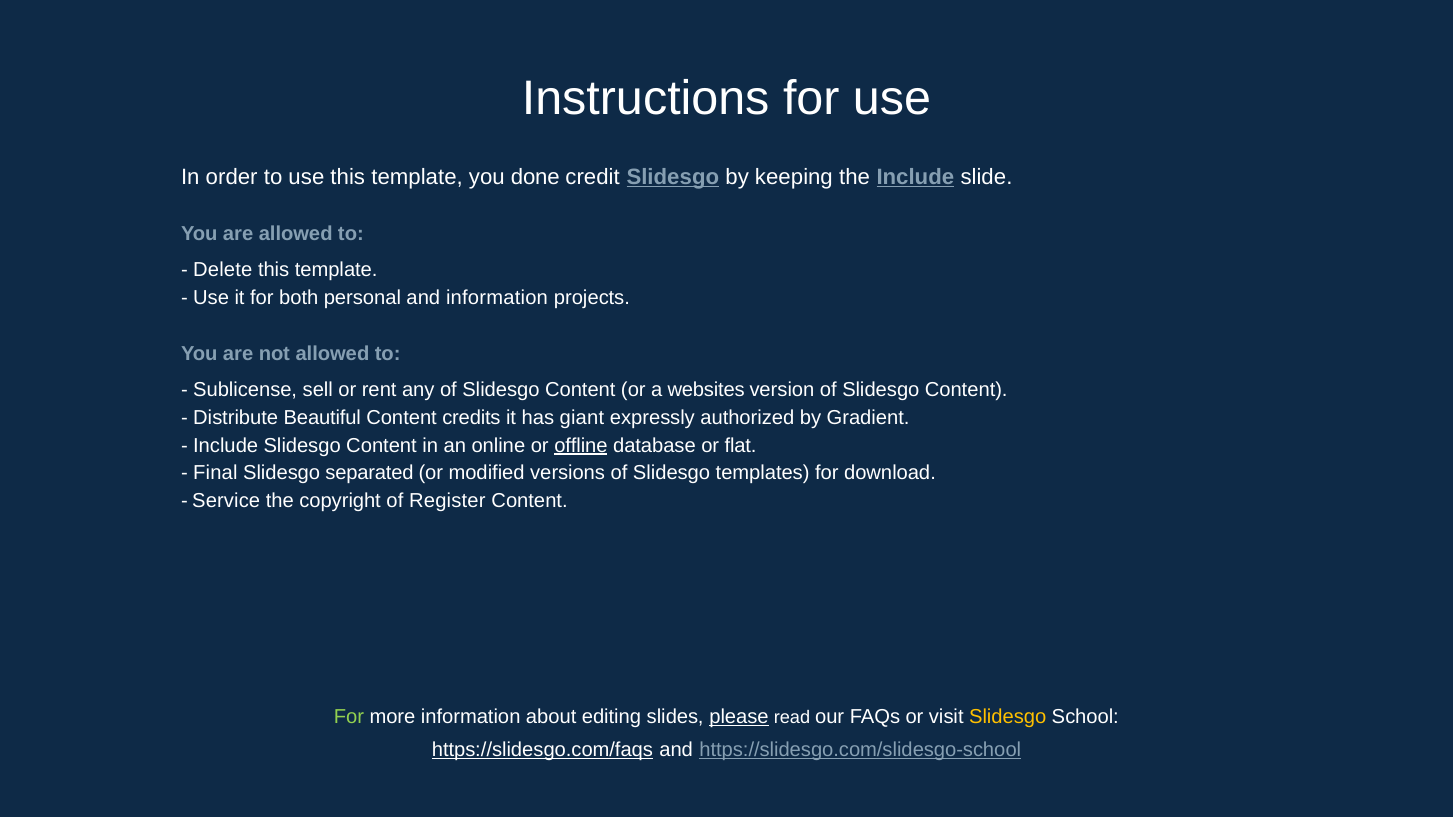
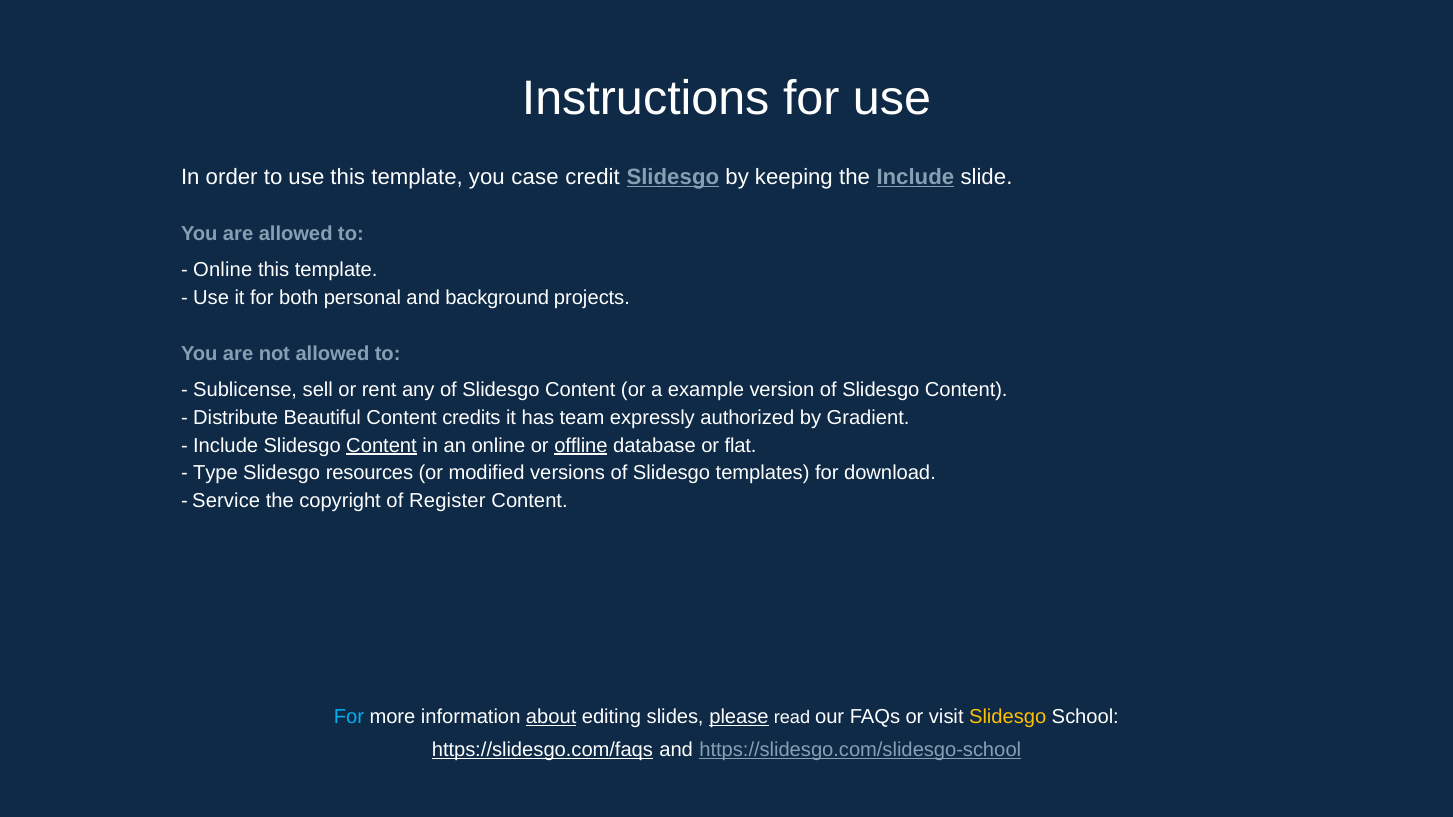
done: done -> case (535, 177)
Delete: Delete -> Online (223, 270)
and information: information -> background (497, 298)
websites: websites -> example (706, 390)
giant: giant -> team (582, 418)
Content underline: none -> present (382, 446)
Final: Final -> Type (215, 473)
separated: separated -> resources (369, 473)
For colour: light green -> light blue (349, 717)
about underline: none -> present (551, 717)
